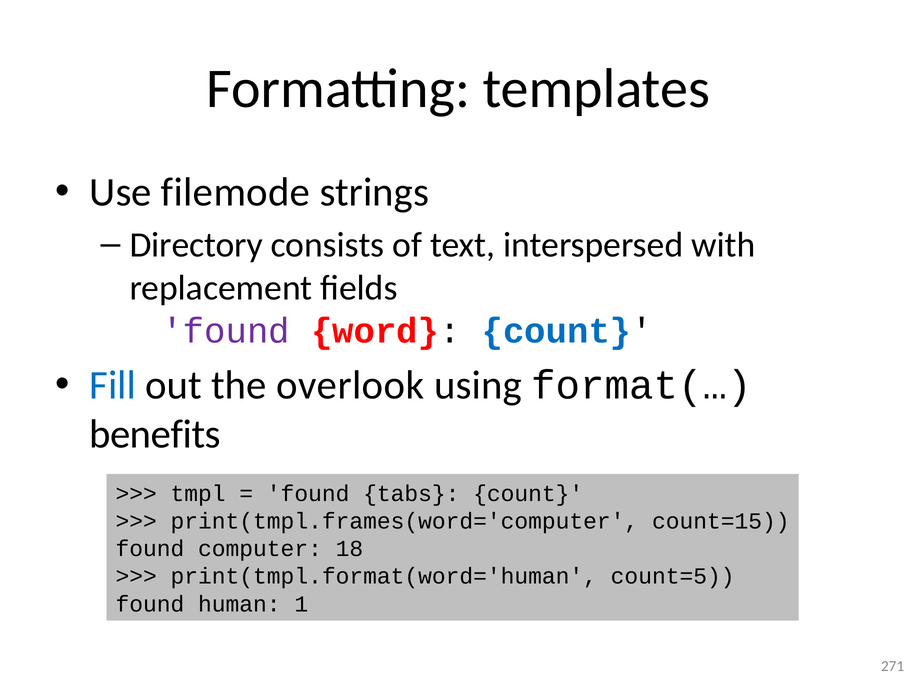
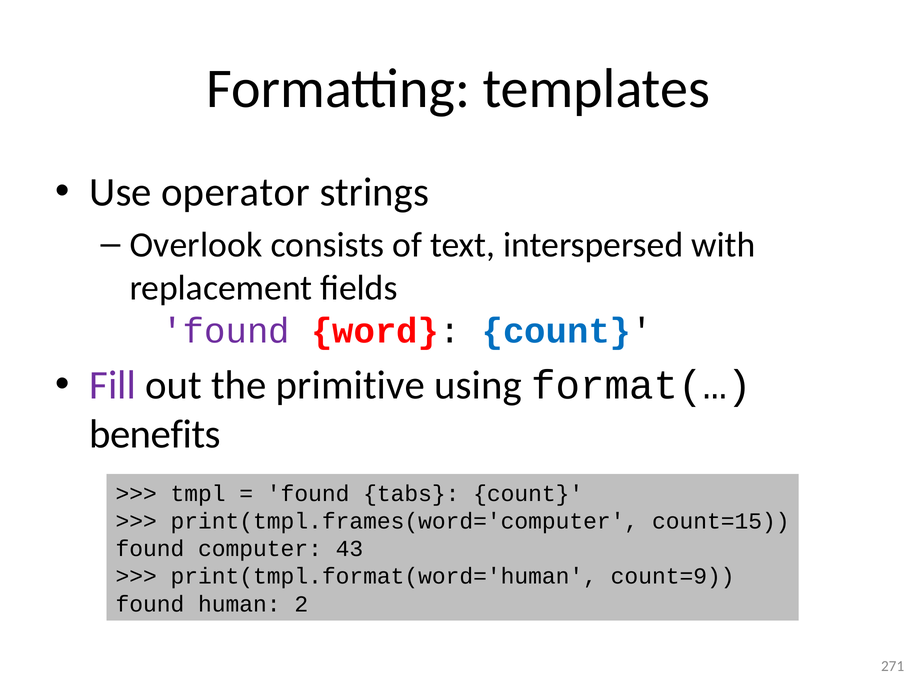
filemode: filemode -> operator (236, 192)
Directory: Directory -> Overlook (196, 245)
Fill colour: blue -> purple (113, 385)
overlook: overlook -> primitive (350, 385)
18: 18 -> 43 (349, 549)
count=5: count=5 -> count=9 (673, 576)
1: 1 -> 2 (301, 604)
